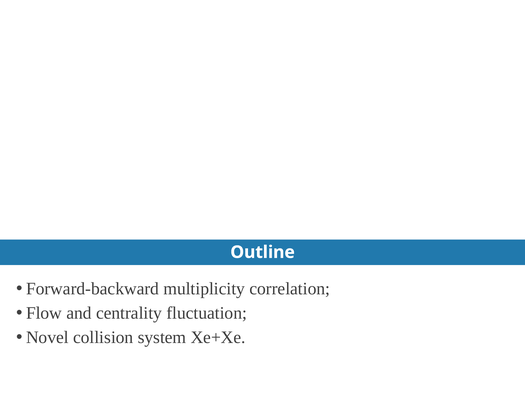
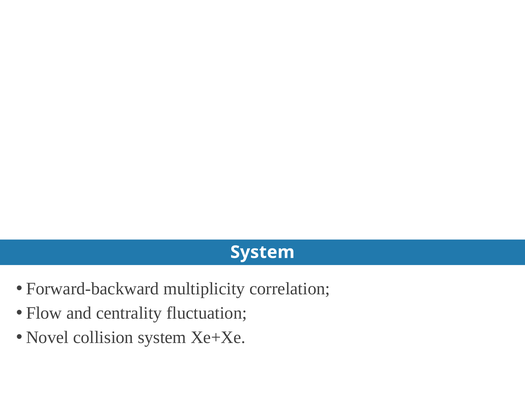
Outline: Outline -> System (262, 252)
